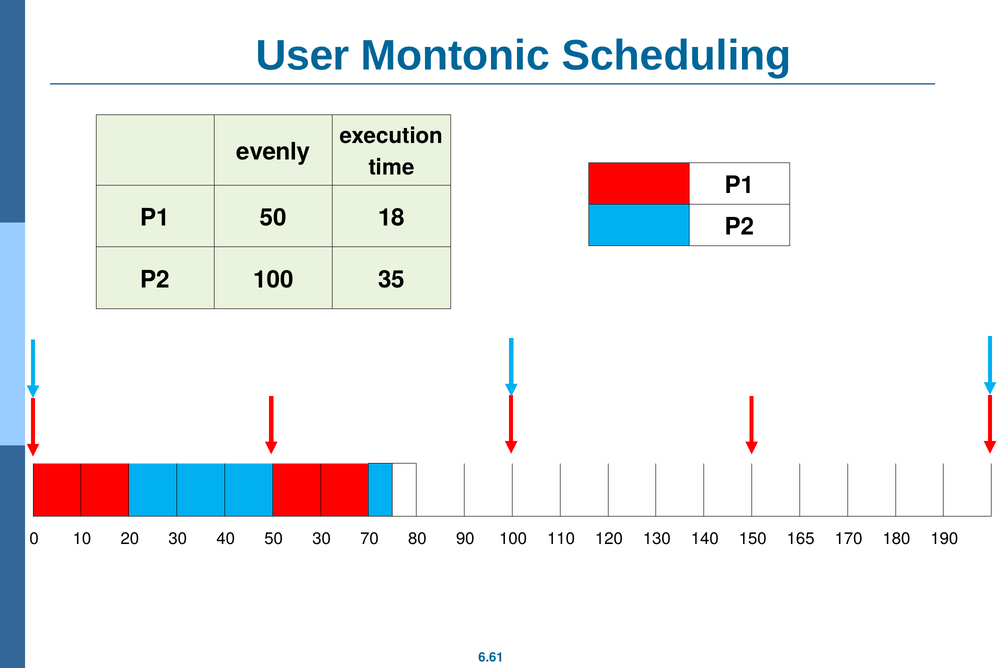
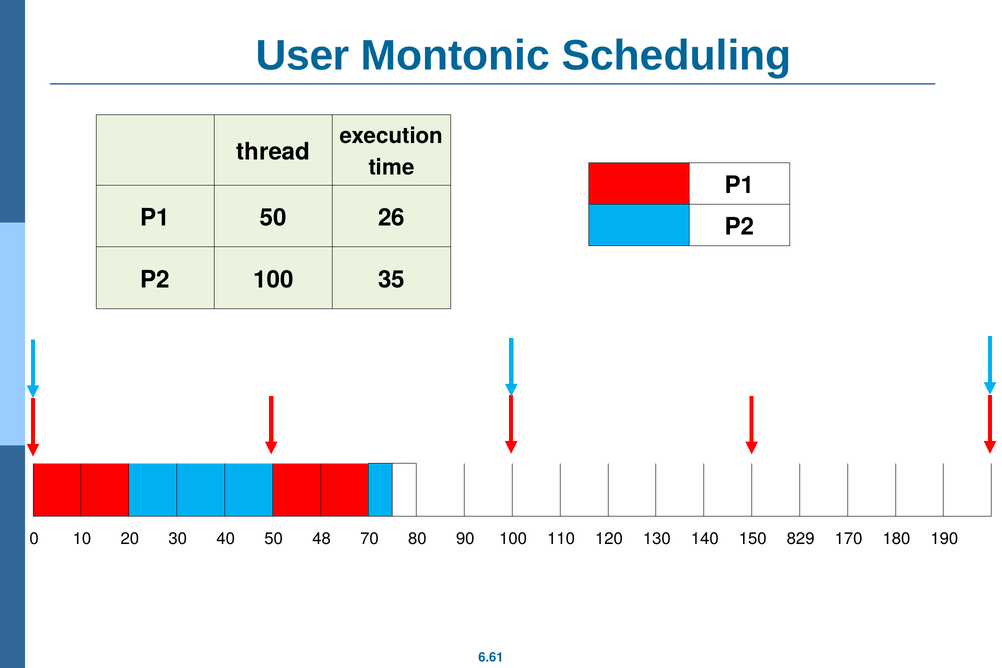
evenly: evenly -> thread (273, 152)
18: 18 -> 26 (391, 218)
50 30: 30 -> 48 (322, 539)
165: 165 -> 829 (801, 539)
